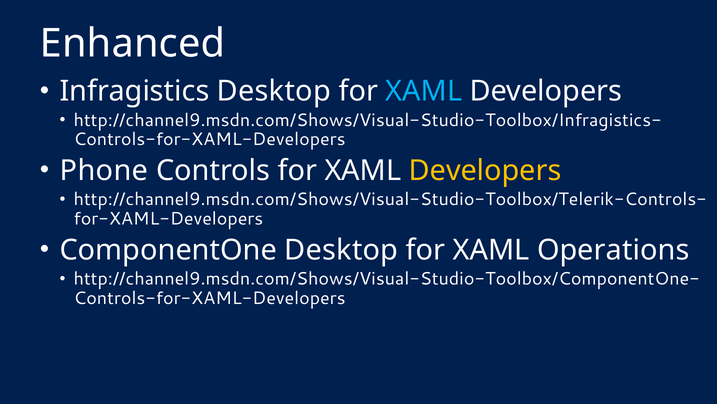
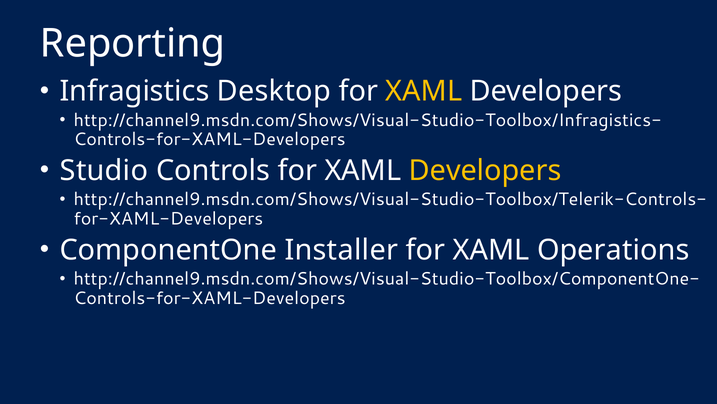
Enhanced: Enhanced -> Reporting (133, 44)
XAML colour: light blue -> yellow (424, 91)
Phone: Phone -> Studio (104, 170)
ComponentOne Desktop: Desktop -> Installer (341, 250)
